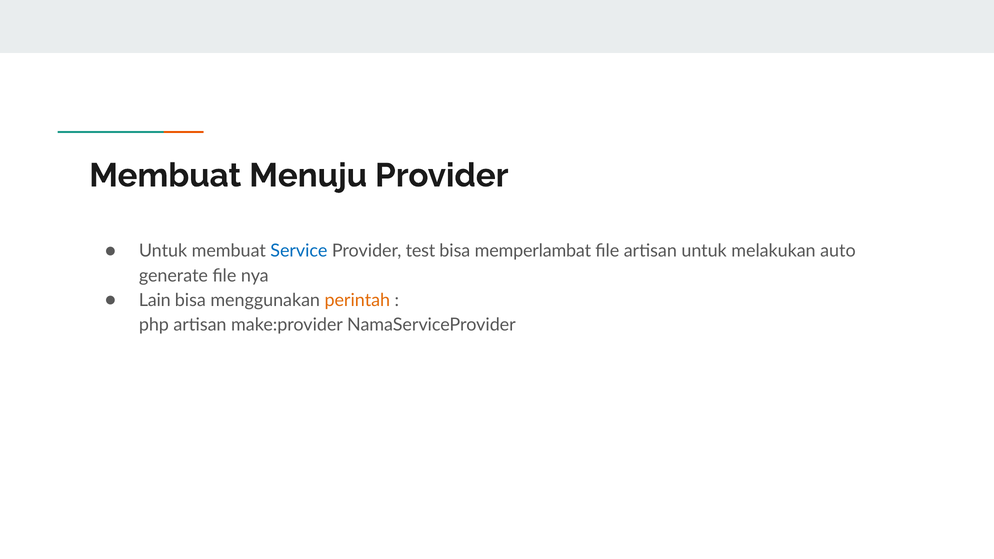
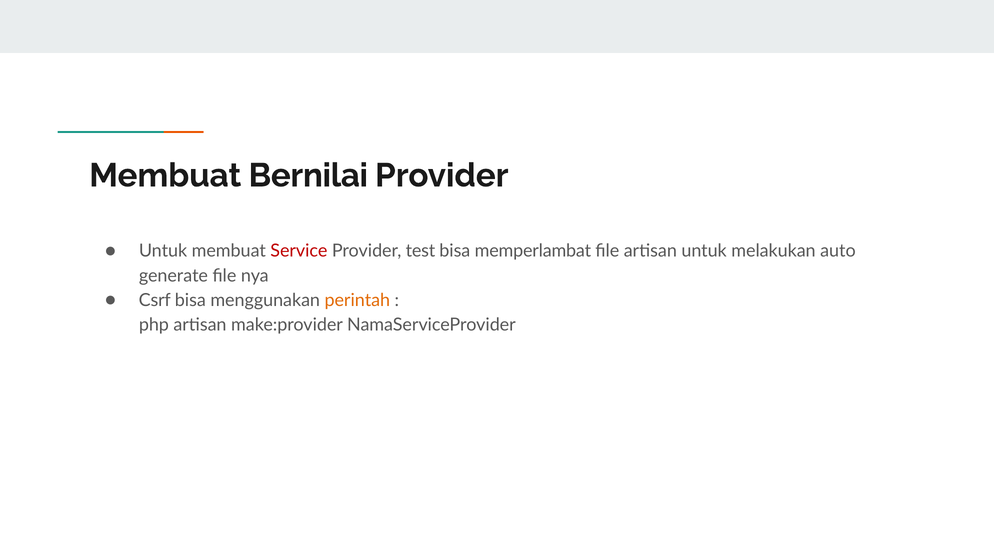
Menuju: Menuju -> Bernilai (308, 175)
Service colour: blue -> red (299, 251)
Lain: Lain -> Csrf (155, 300)
